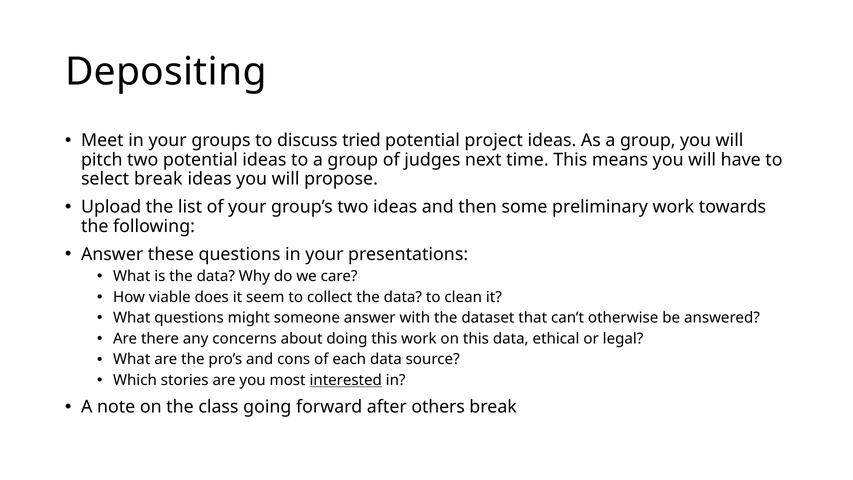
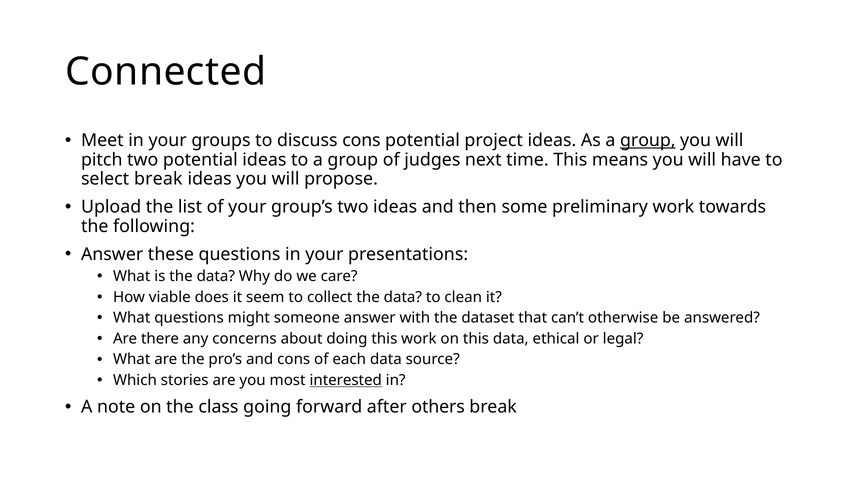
Depositing: Depositing -> Connected (166, 72)
discuss tried: tried -> cons (361, 140)
group underline: none -> present (648, 140)
